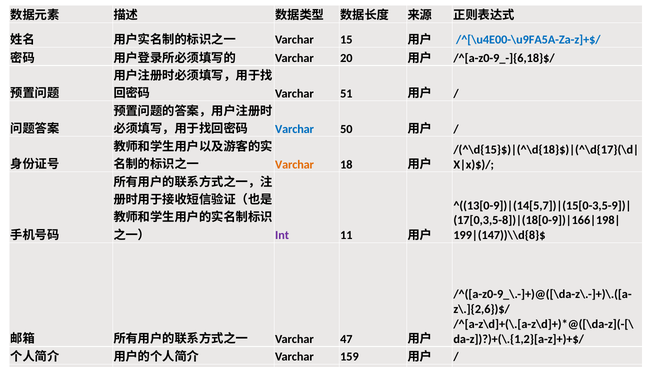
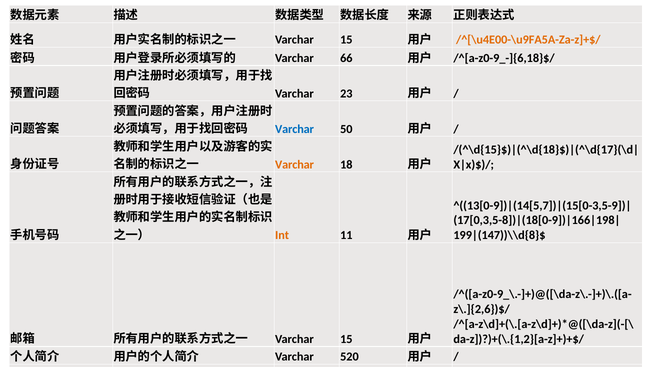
/^[\u4E00-\u9FA5A-Za-z]+$/ colour: blue -> orange (528, 40)
20: 20 -> 66 (346, 58)
51: 51 -> 23 (346, 94)
Int colour: purple -> orange (282, 235)
47: 47 -> 15 (346, 339)
159: 159 -> 520 (349, 357)
